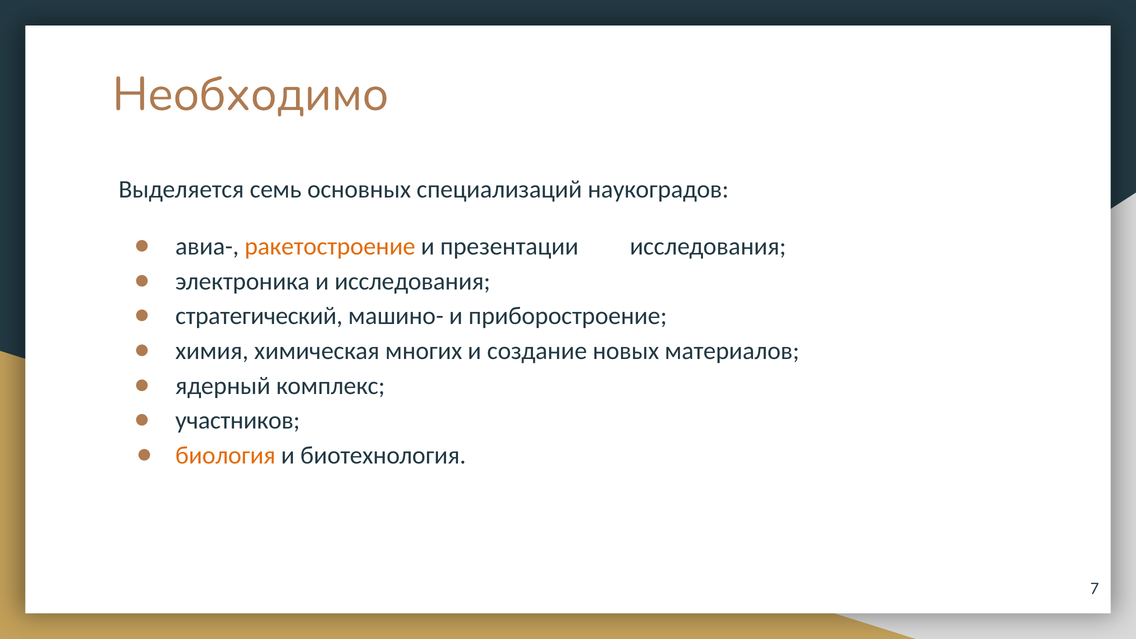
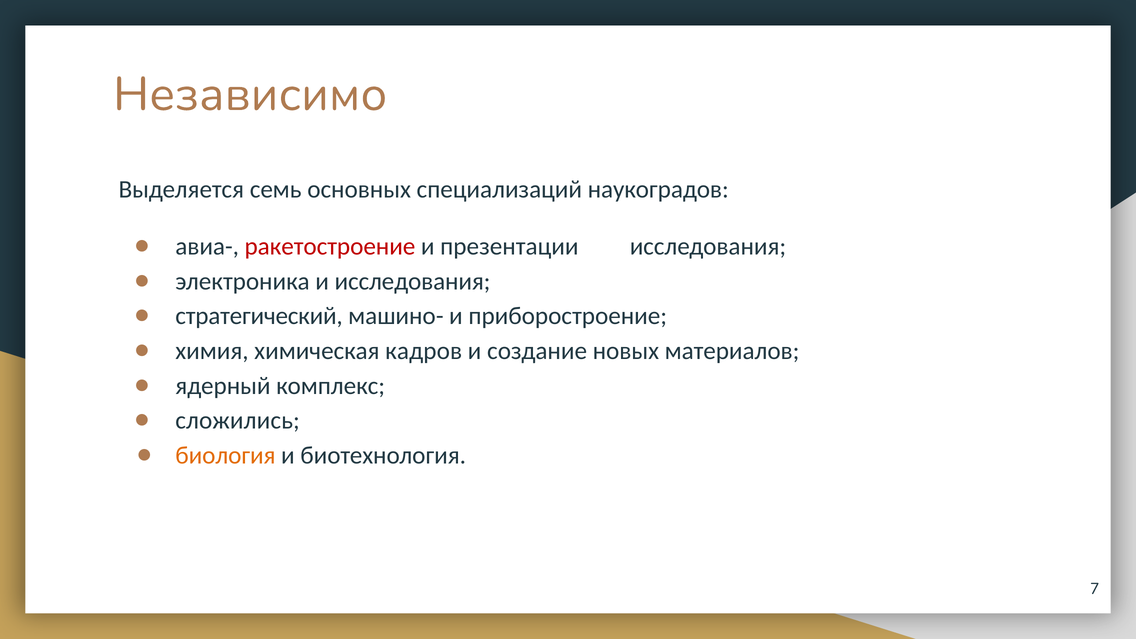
Необходимо: Необходимо -> Независимо (250, 94)
ракетостроение colour: orange -> red (330, 247)
многих: многих -> кадров (424, 351)
участников: участников -> сложились (238, 421)
